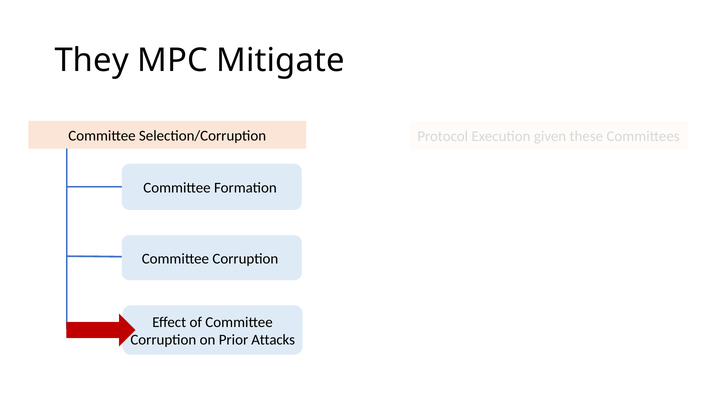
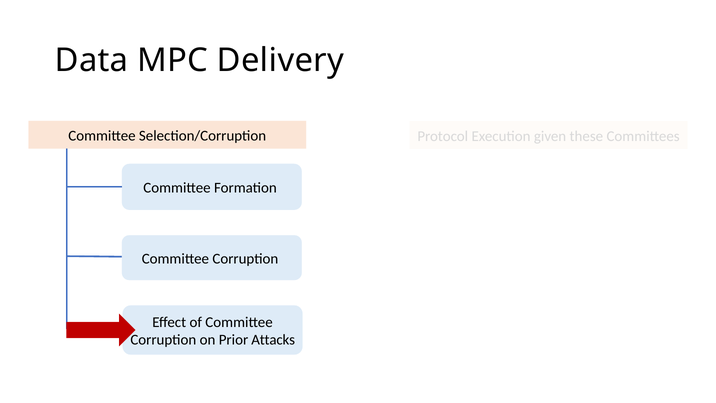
They: They -> Data (92, 60)
Mitigate: Mitigate -> Delivery (280, 60)
